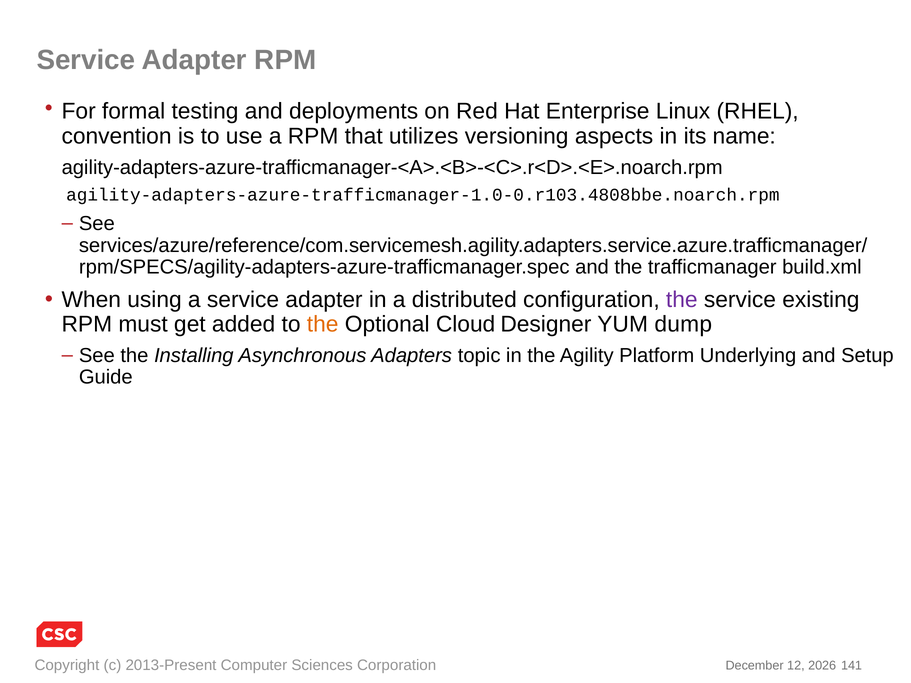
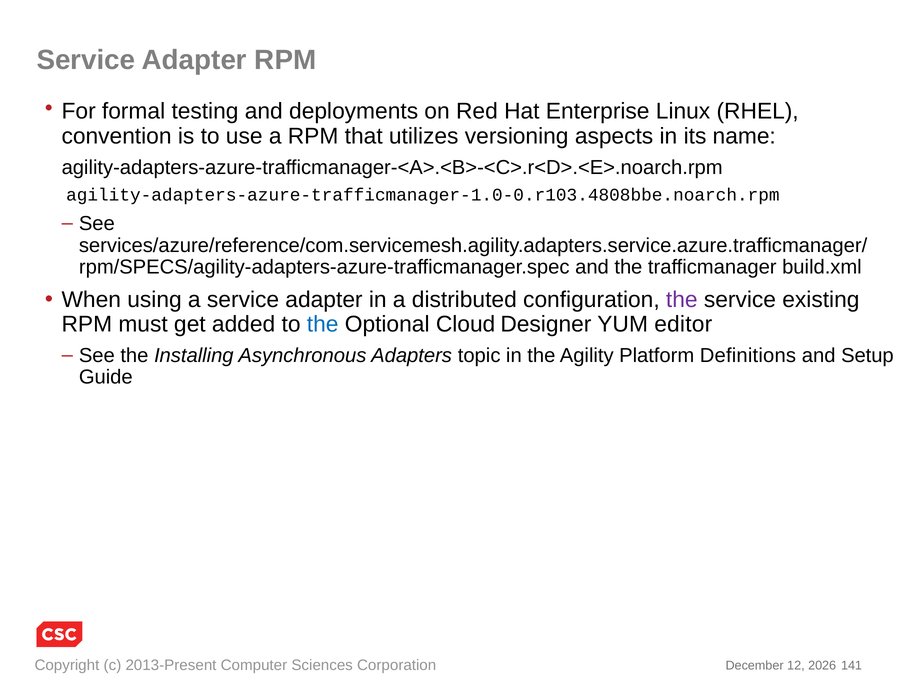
the colour: orange -> blue (323, 324)
dump: dump -> editor (683, 324)
Underlying: Underlying -> Definitions (748, 356)
